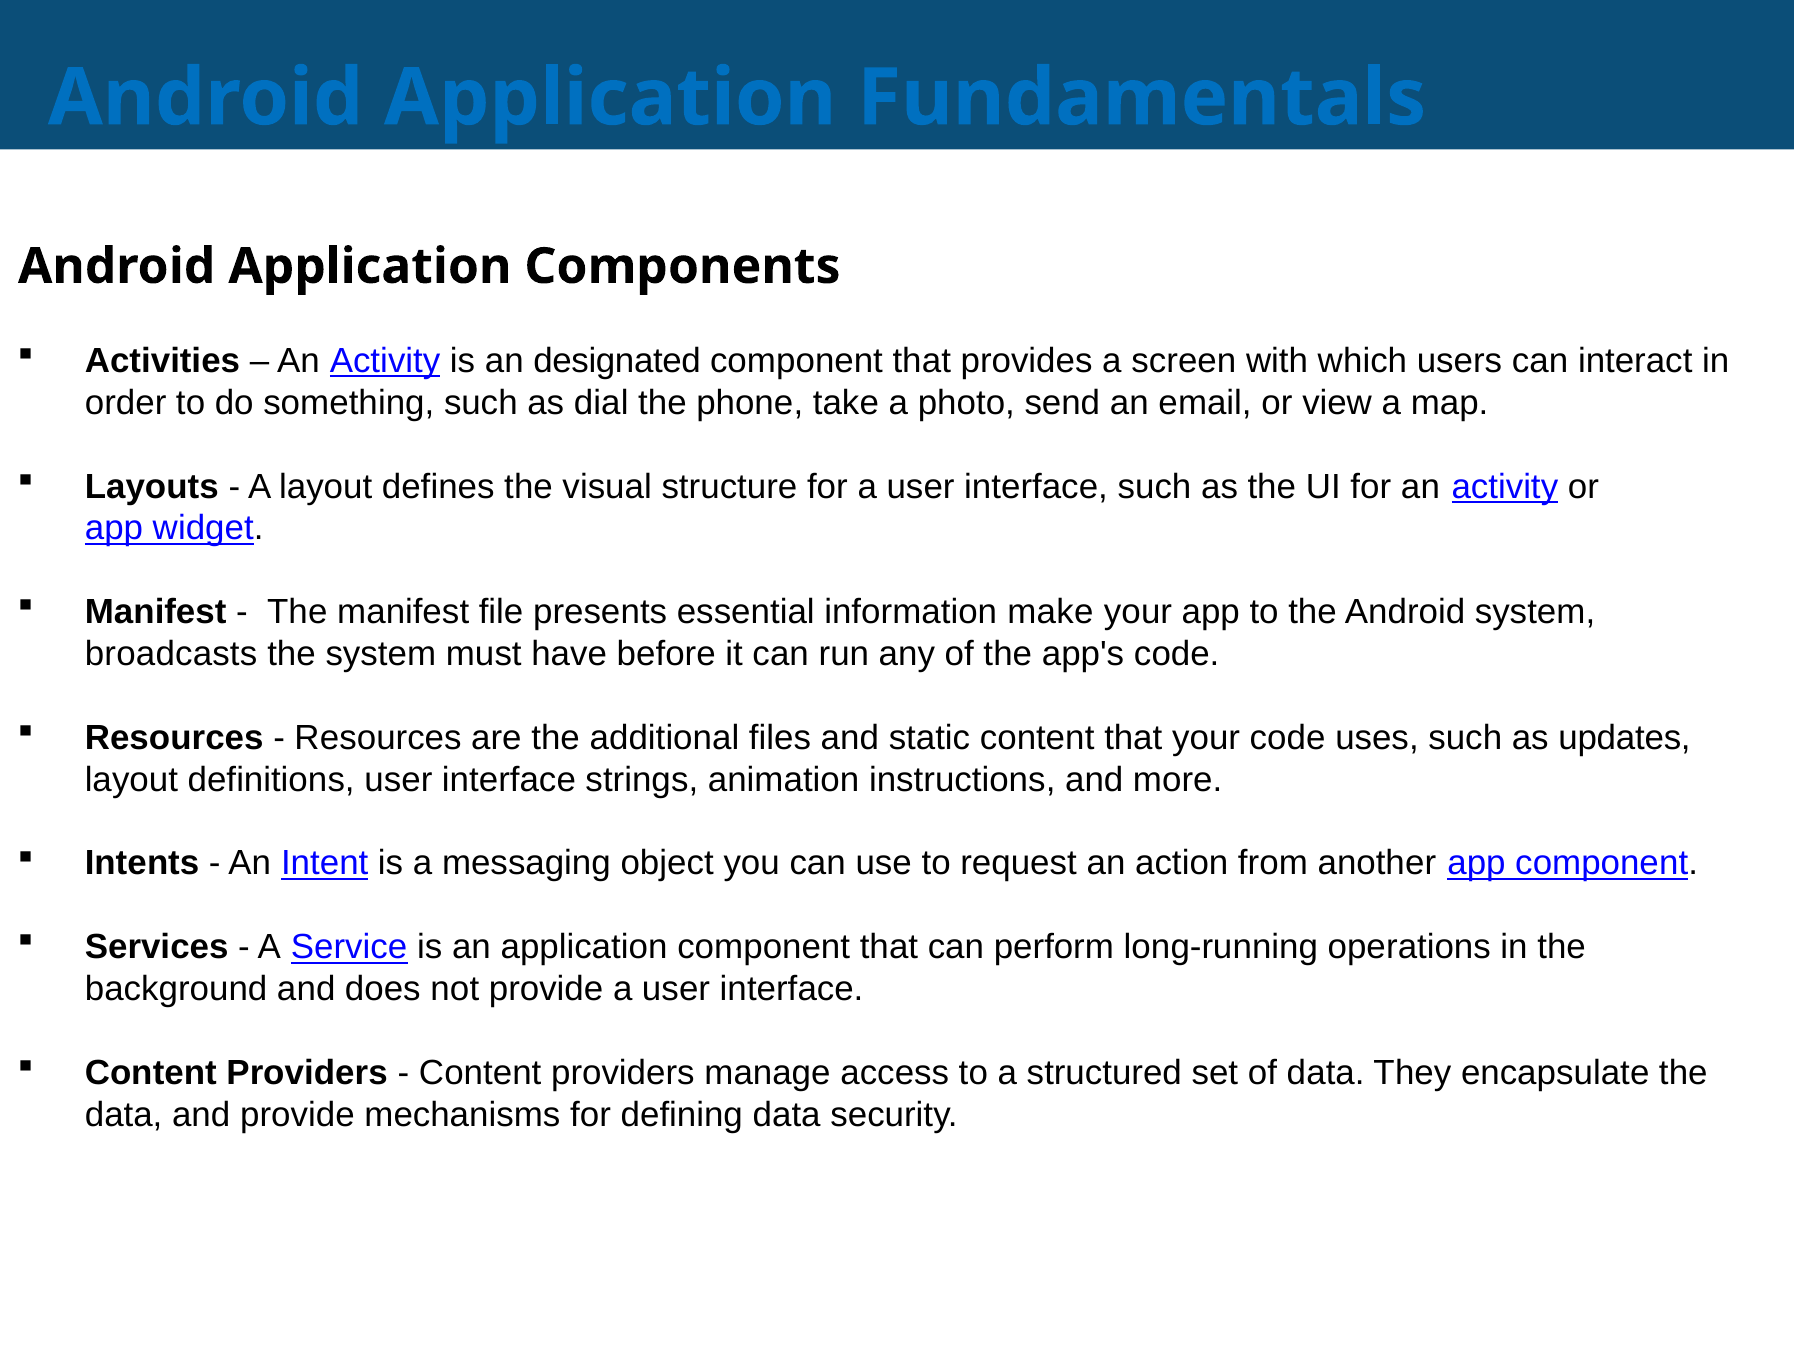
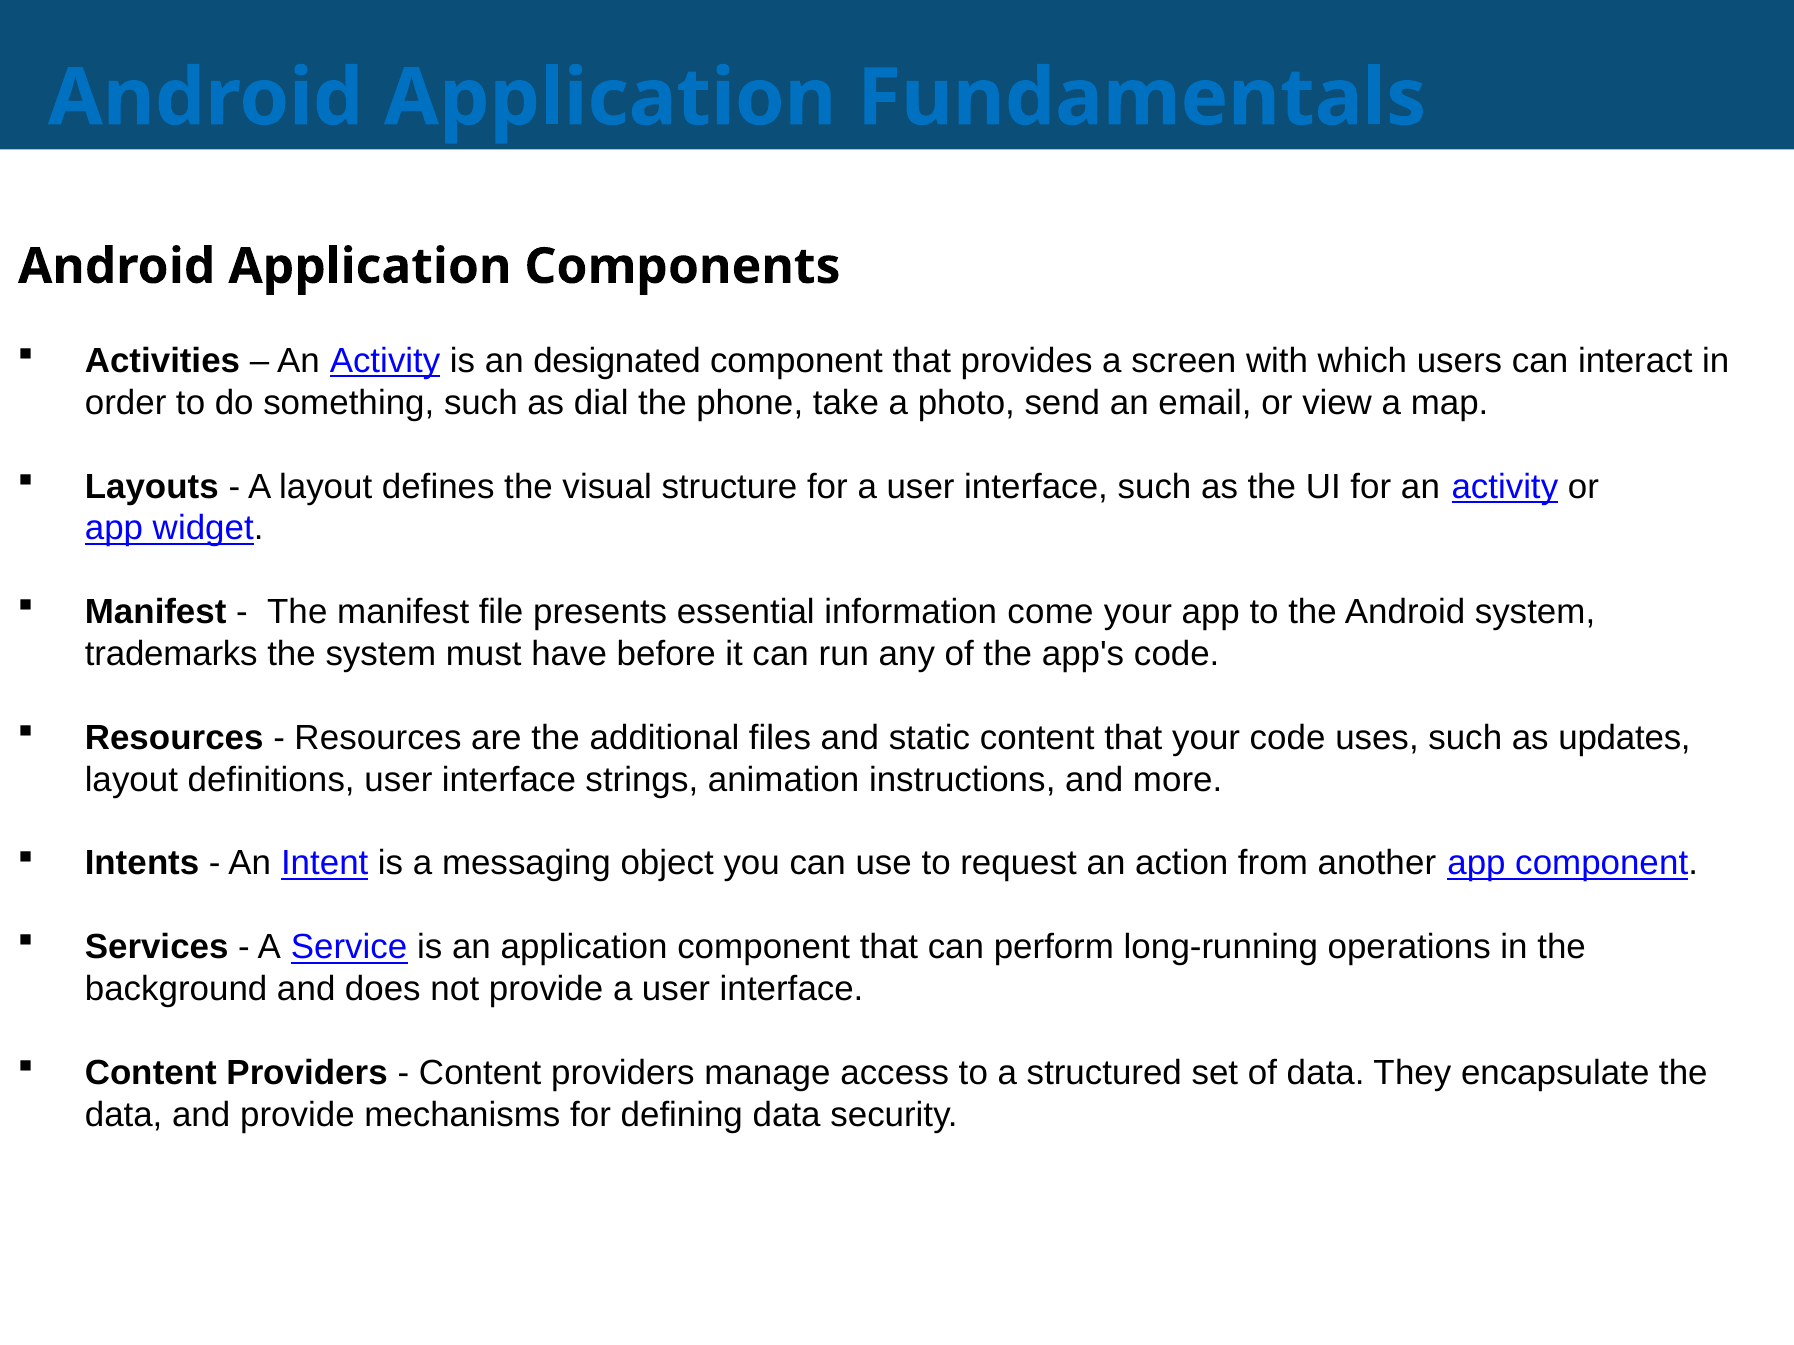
make: make -> come (1050, 612)
broadcasts: broadcasts -> trademarks (171, 654)
